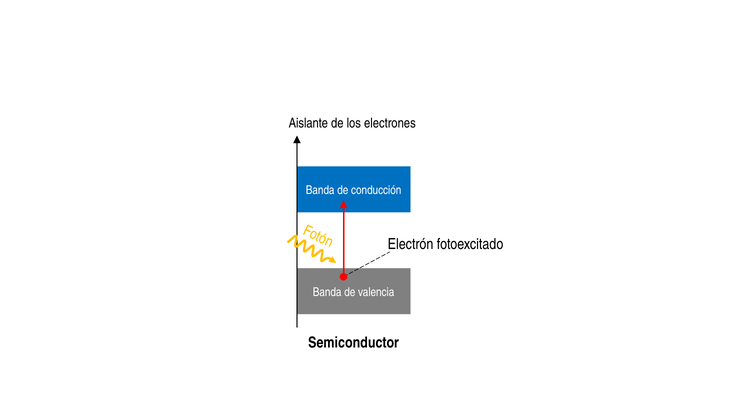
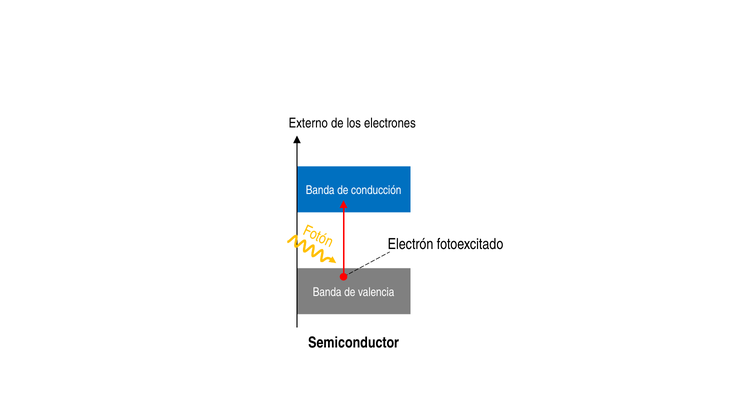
Aislante: Aislante -> Externo (308, 123)
